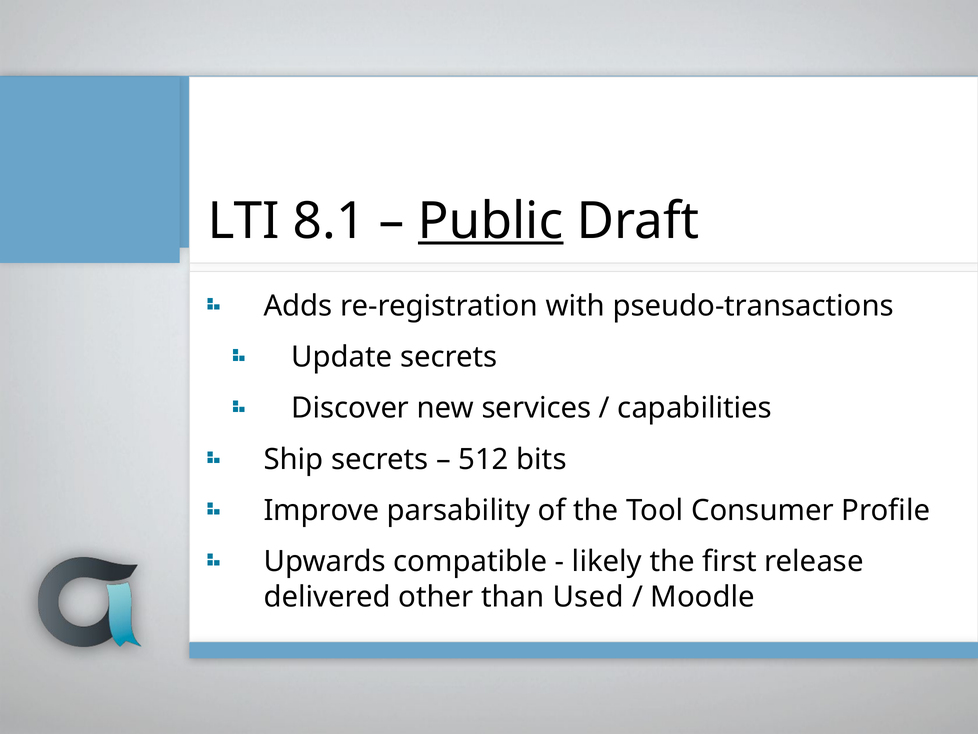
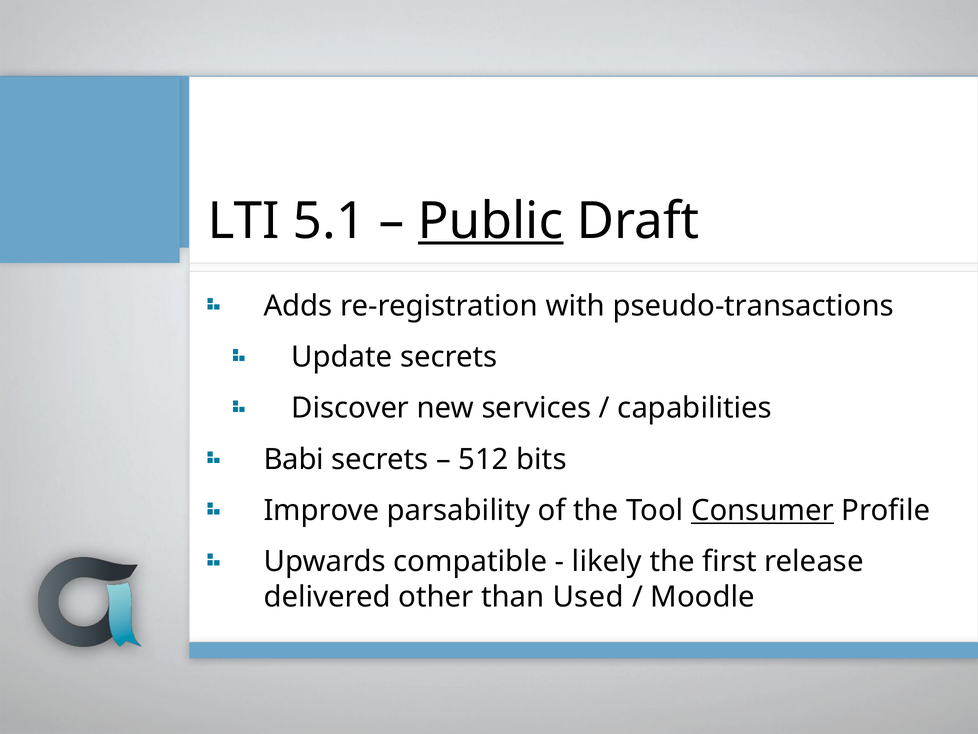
8.1: 8.1 -> 5.1 (329, 221)
Ship: Ship -> Babi (294, 459)
Consumer underline: none -> present (762, 510)
